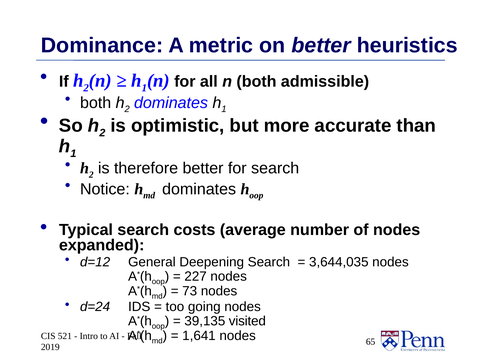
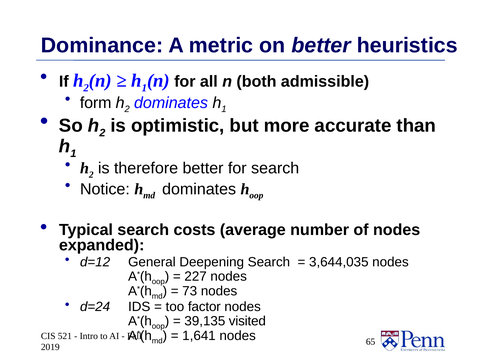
both: both -> form (96, 103)
going: going -> factor (204, 307)
